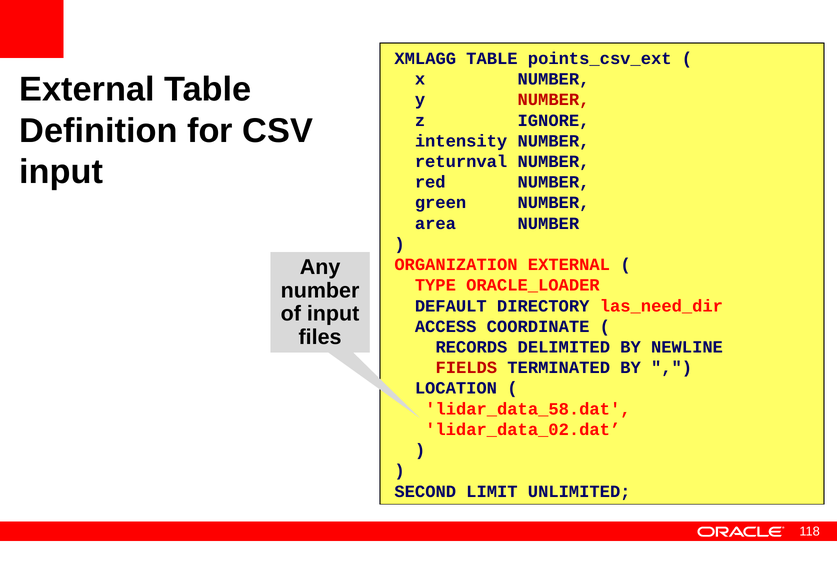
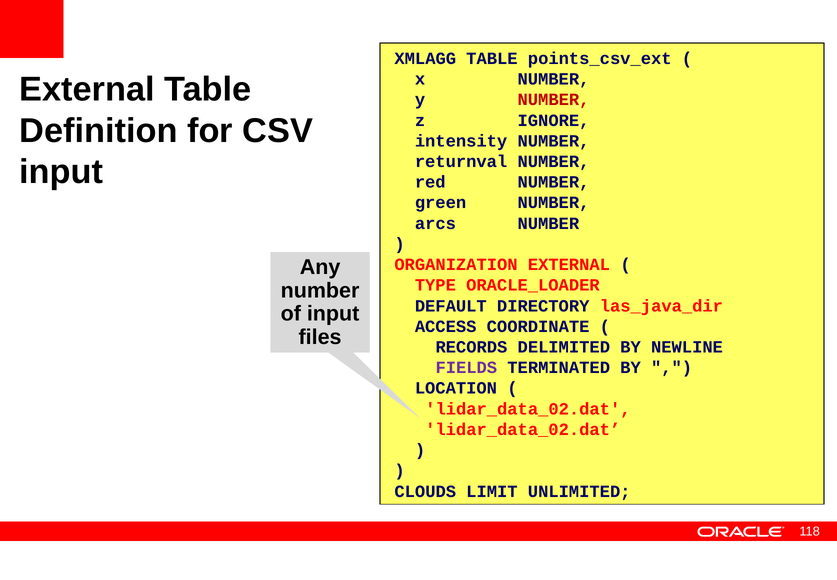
area: area -> arcs (435, 223)
las_need_dir: las_need_dir -> las_java_dir (661, 306)
FIELDS colour: red -> purple (466, 367)
lidar_data_58.dat: lidar_data_58.dat -> lidar_data_02.dat (528, 409)
SECOND: SECOND -> CLOUDS (425, 491)
